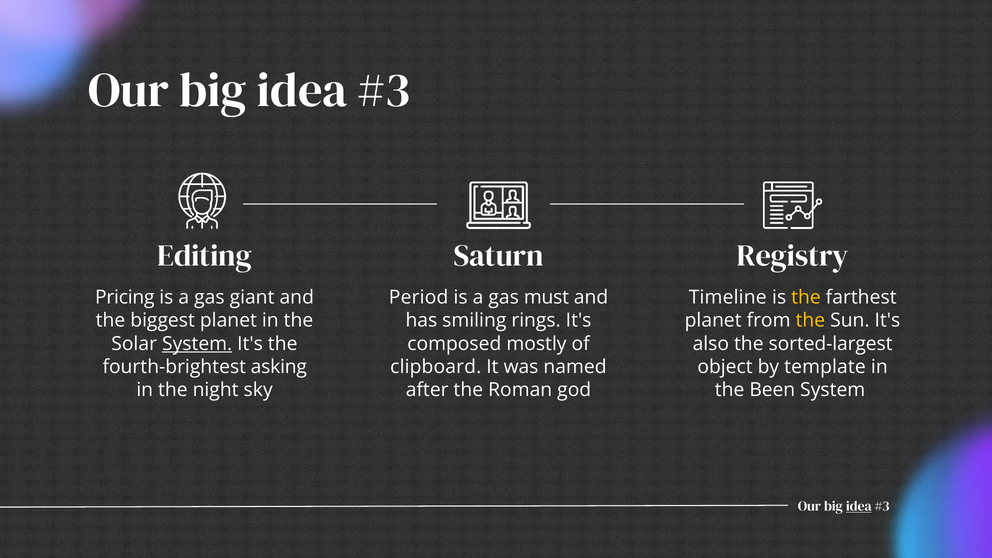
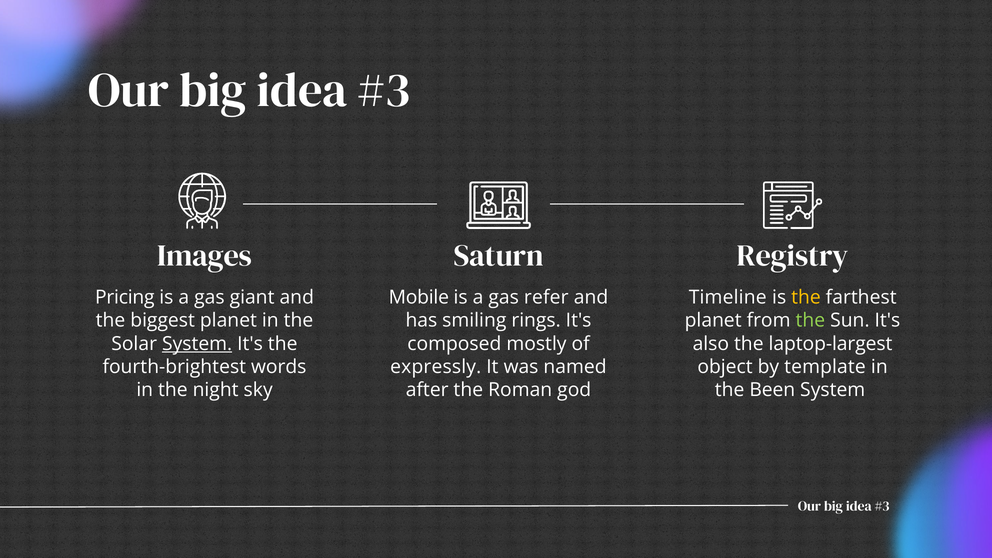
Editing: Editing -> Images (205, 256)
Period: Period -> Mobile (419, 297)
must: must -> refer (546, 297)
the colour: yellow -> light green (810, 321)
sorted-largest: sorted-largest -> laptop-largest (831, 344)
asking: asking -> words (279, 367)
clipboard: clipboard -> expressly (436, 367)
idea underline: present -> none (859, 506)
